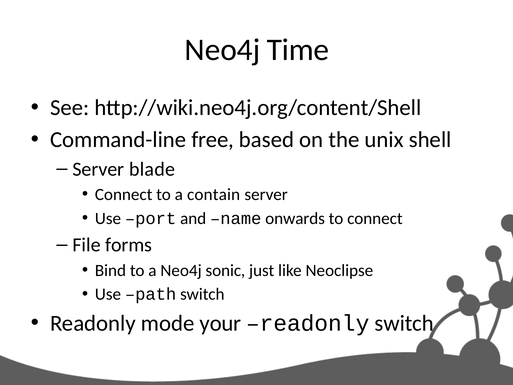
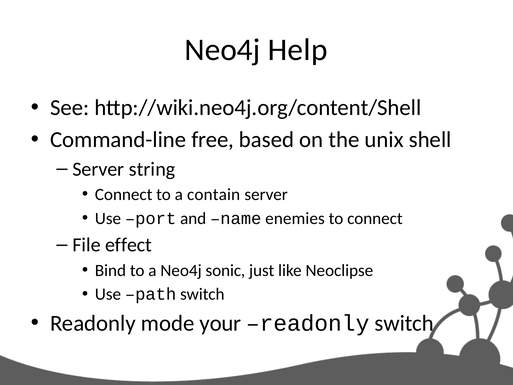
Time: Time -> Help (298, 50)
blade: blade -> string (152, 169)
onwards: onwards -> enemies (295, 218)
forms: forms -> effect (129, 245)
